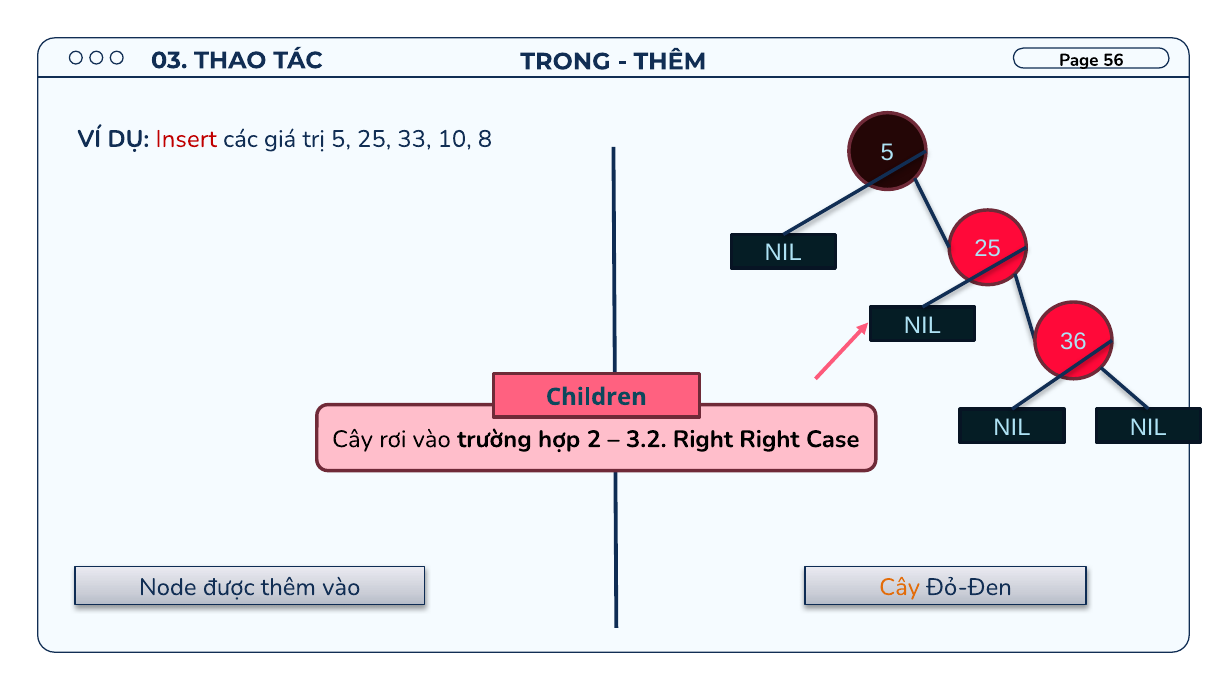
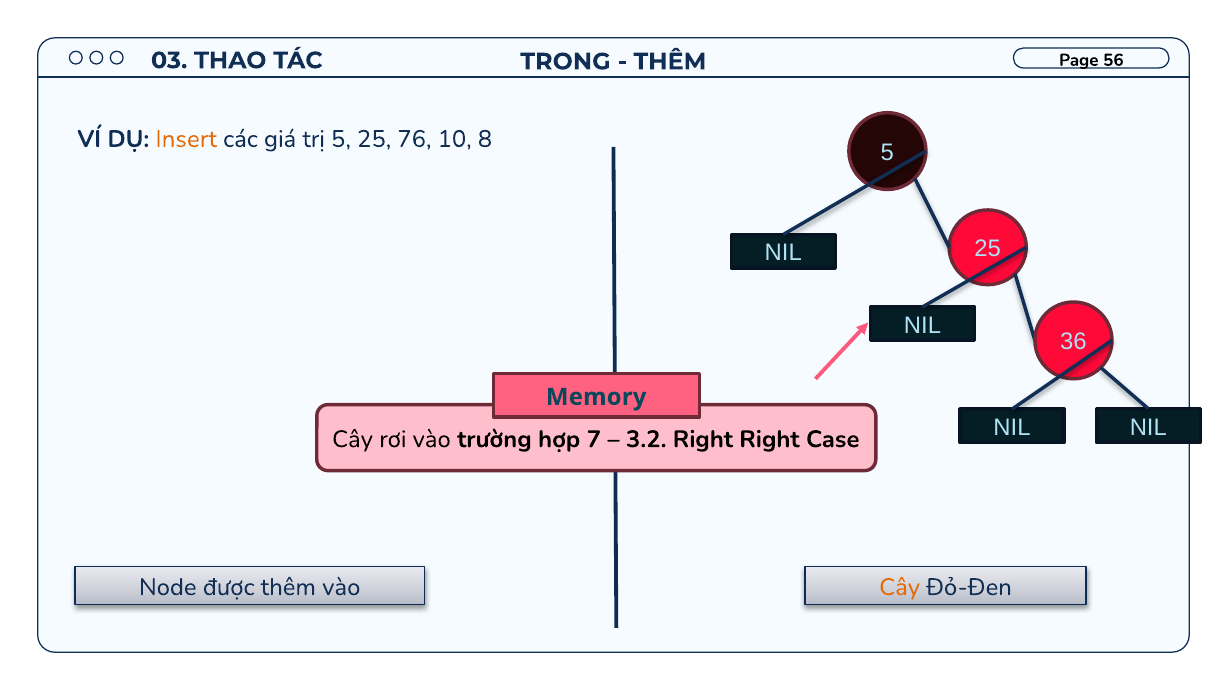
Insert colour: red -> orange (186, 139)
33: 33 -> 76 (414, 139)
Children: Children -> Memory (596, 397)
2: 2 -> 7 (594, 439)
